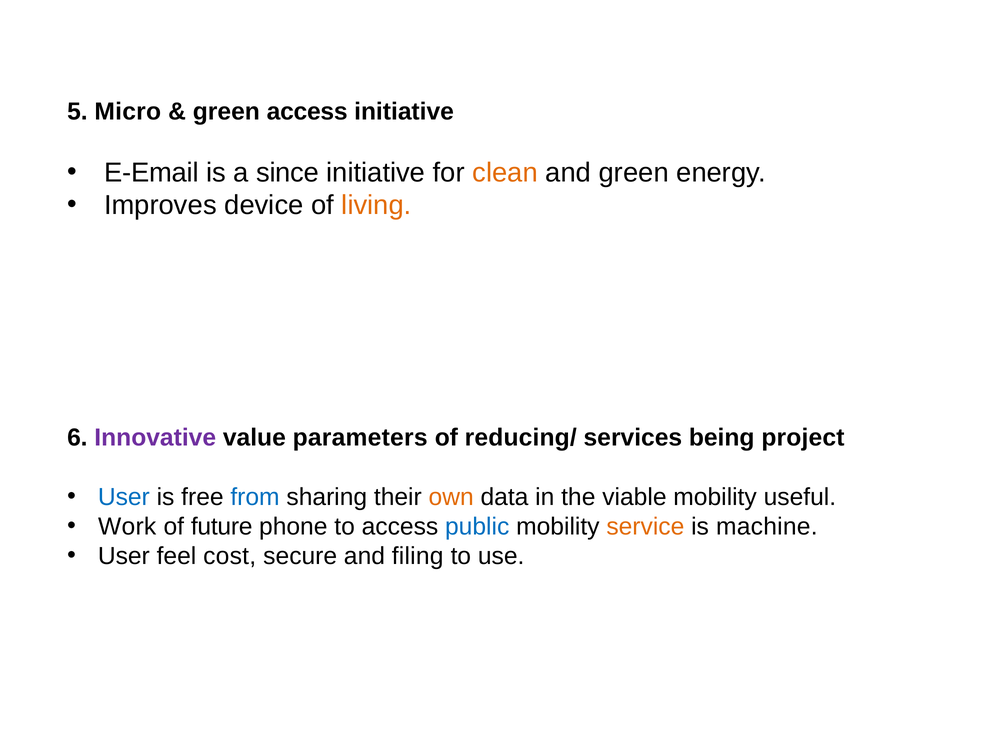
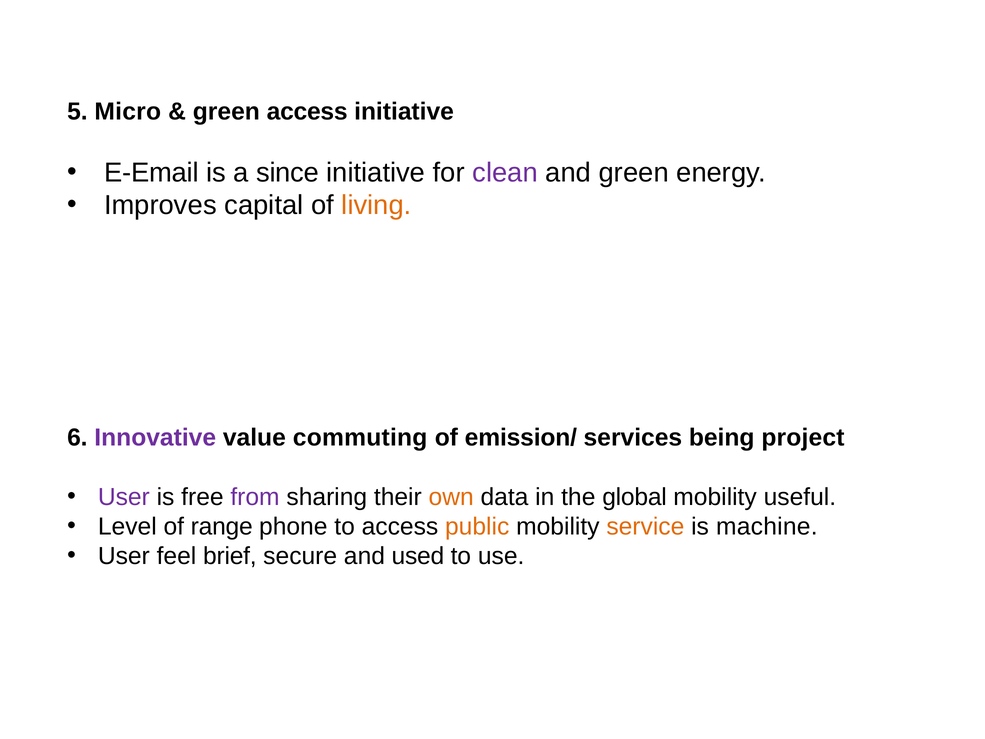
clean colour: orange -> purple (505, 173)
device: device -> capital (264, 205)
parameters: parameters -> commuting (360, 438)
reducing/: reducing/ -> emission/ (521, 438)
User colour: blue -> purple (124, 497)
from colour: blue -> purple (255, 497)
viable: viable -> global (635, 497)
Work: Work -> Level (127, 526)
future: future -> range (222, 526)
public colour: blue -> orange (477, 526)
cost: cost -> brief (230, 556)
filing: filing -> used (418, 556)
